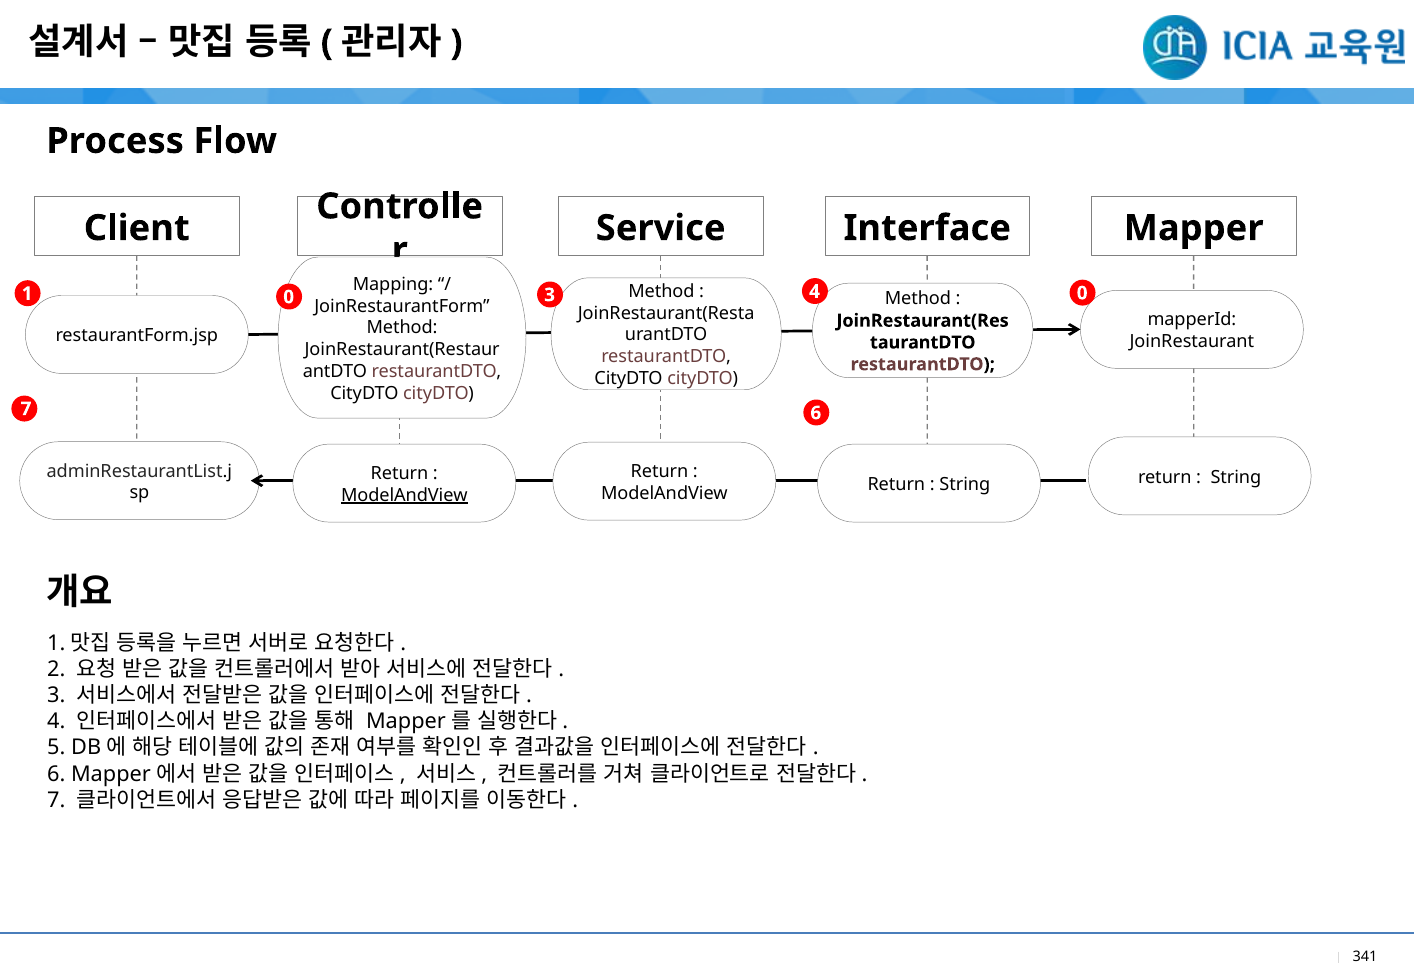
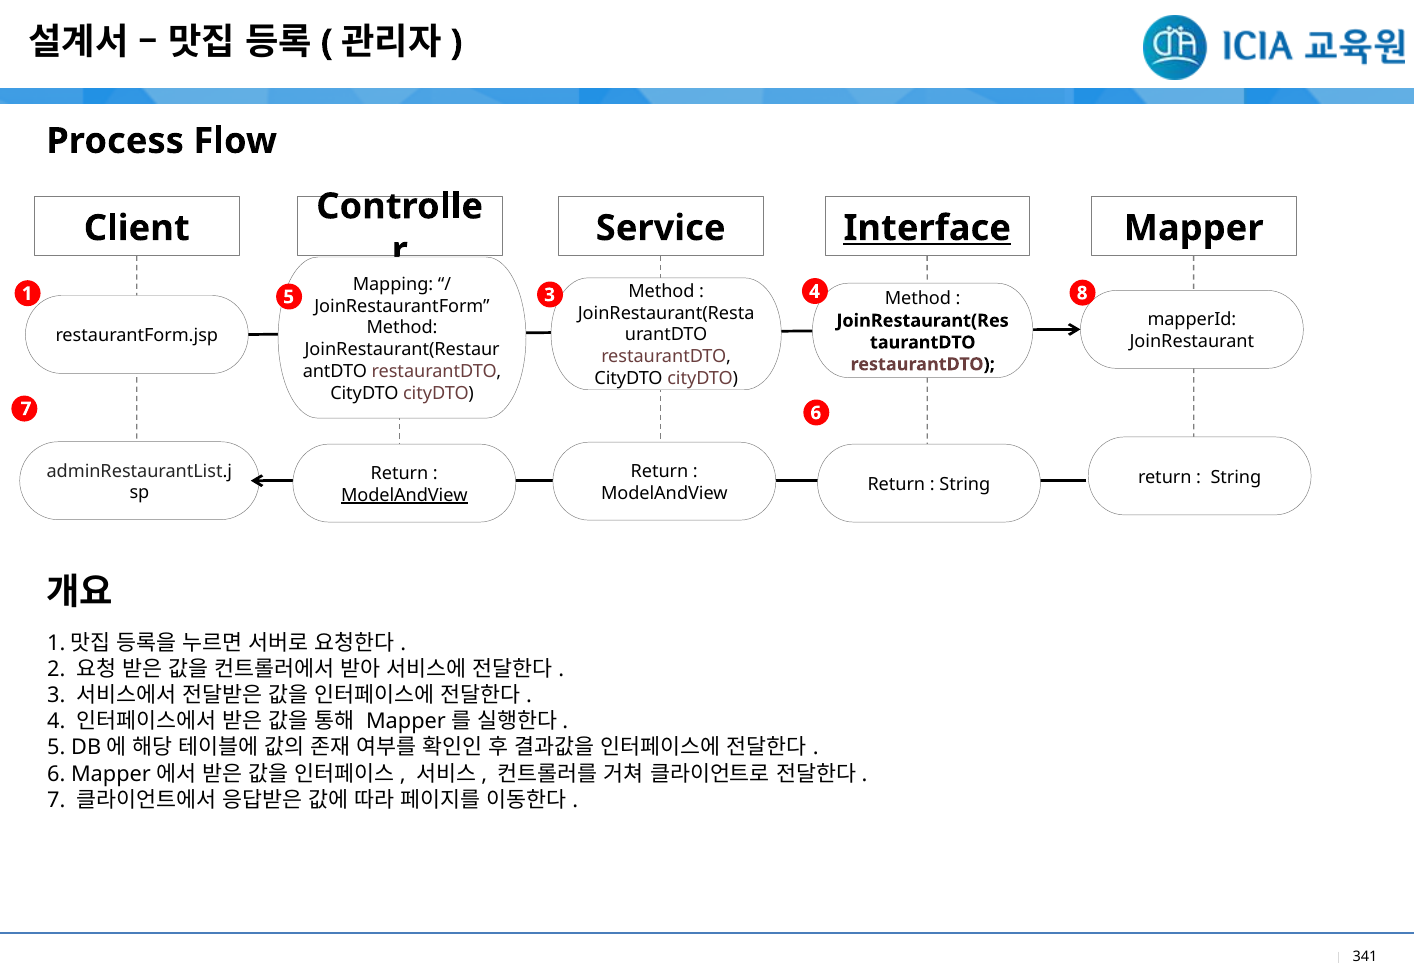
Interface underline: none -> present (927, 228)
1 0: 0 -> 5 (289, 297)
4 0: 0 -> 8 (1082, 293)
